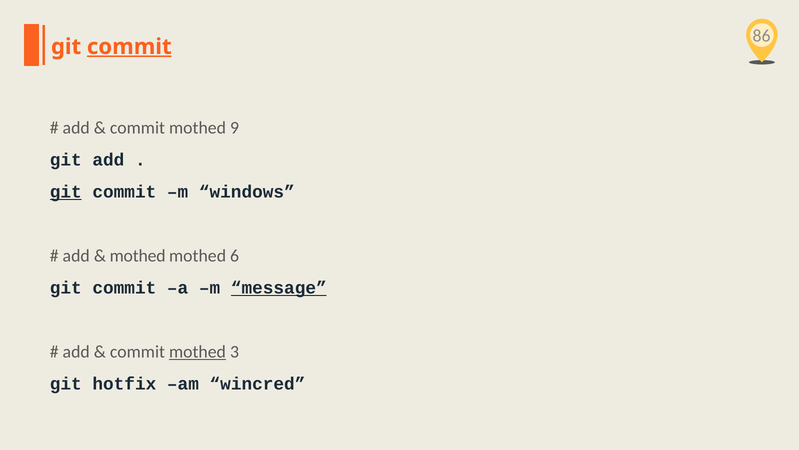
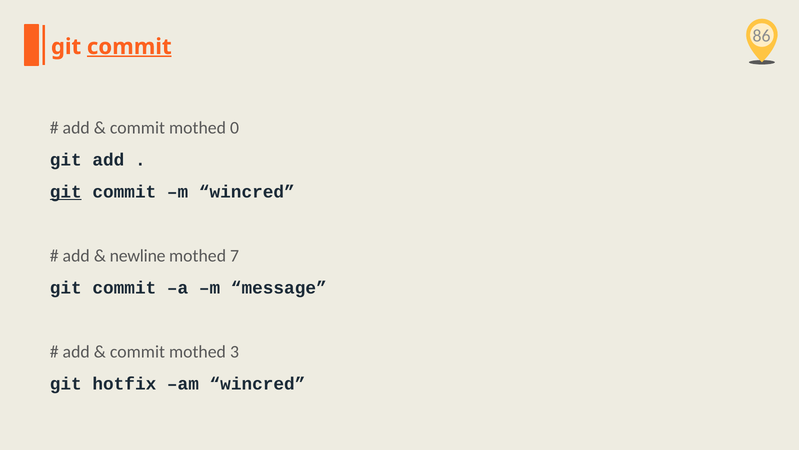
9: 9 -> 0 (235, 128)
m windows: windows -> wincred (247, 192)
mothed: mothed -> newline (138, 255)
6: 6 -> 7 (235, 255)
message underline: present -> none (279, 287)
mothed underline: present -> none (197, 351)
